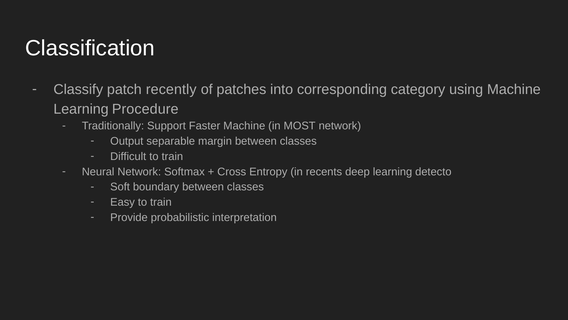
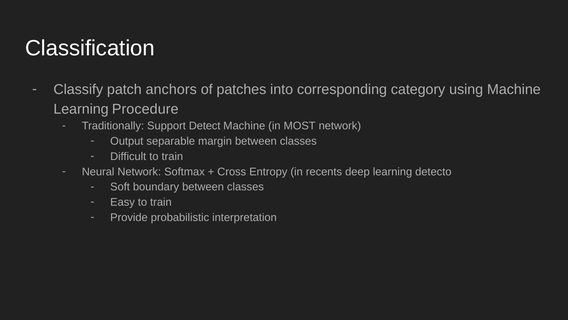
recently: recently -> anchors (171, 89)
Faster: Faster -> Detect (205, 126)
